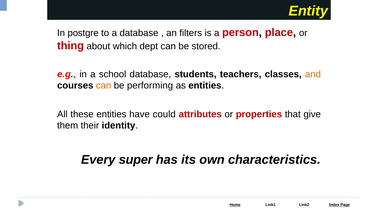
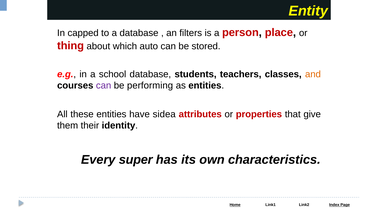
postgre: postgre -> capped (83, 33)
dept: dept -> auto (149, 46)
can colour: orange -> purple (104, 85)
could: could -> sidea (164, 114)
